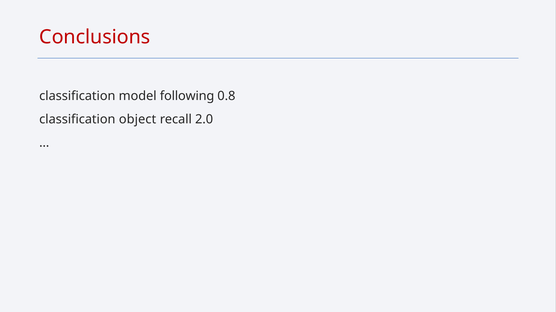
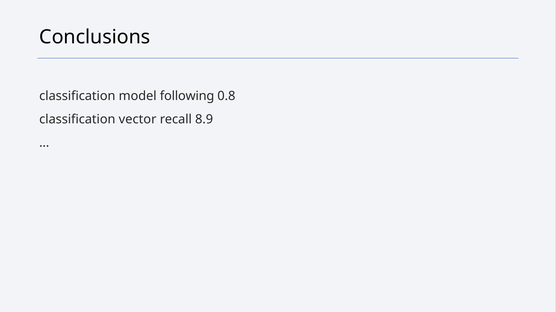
Conclusions colour: red -> black (95, 37)
object: object -> vector (138, 119)
2.0: 2.0 -> 8.9 (204, 119)
